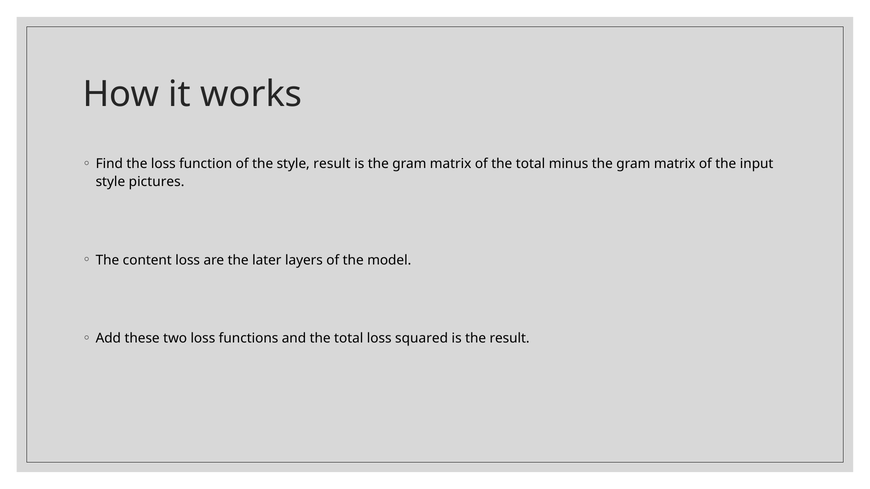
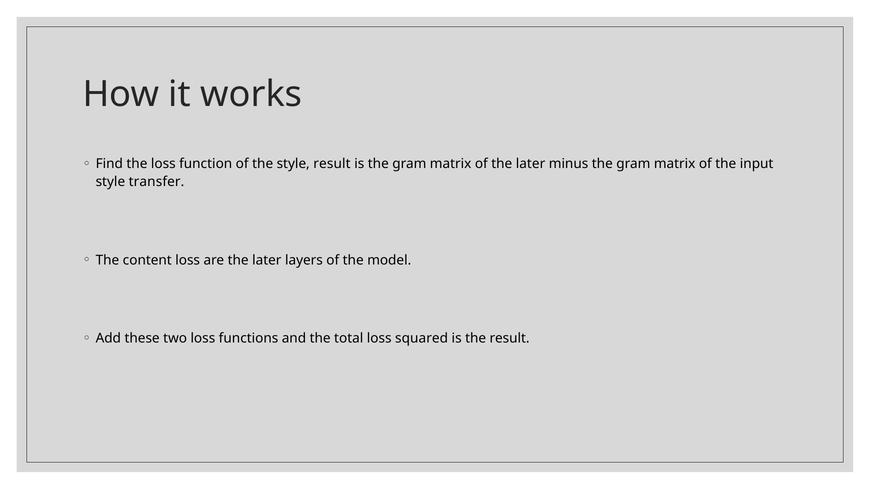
of the total: total -> later (531, 164)
pictures: pictures -> transfer (157, 182)
